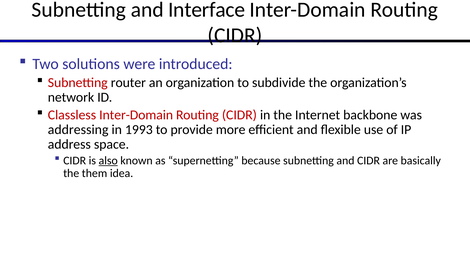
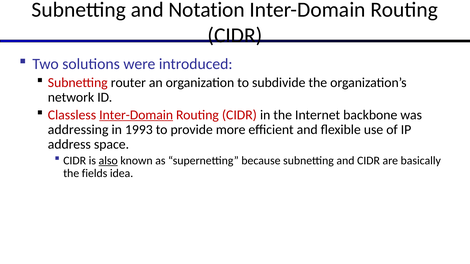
Interface: Interface -> Notation (207, 10)
Inter-Domain underline: none -> present (136, 115)
them: them -> fields (95, 173)
